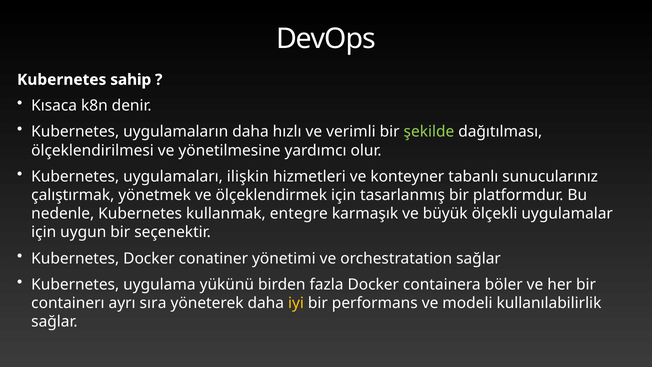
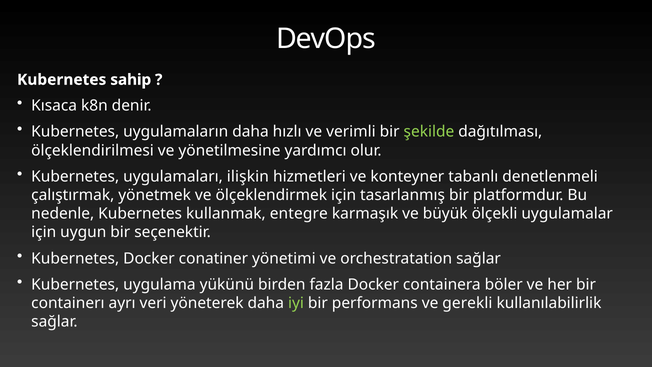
sunucularınız: sunucularınız -> denetlenmeli (550, 176)
sıra: sıra -> veri (153, 303)
iyi colour: yellow -> light green (296, 303)
modeli: modeli -> gerekli (467, 303)
